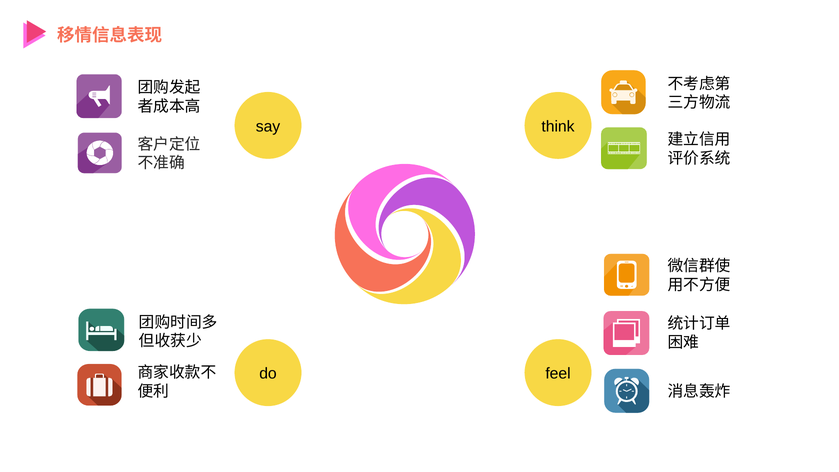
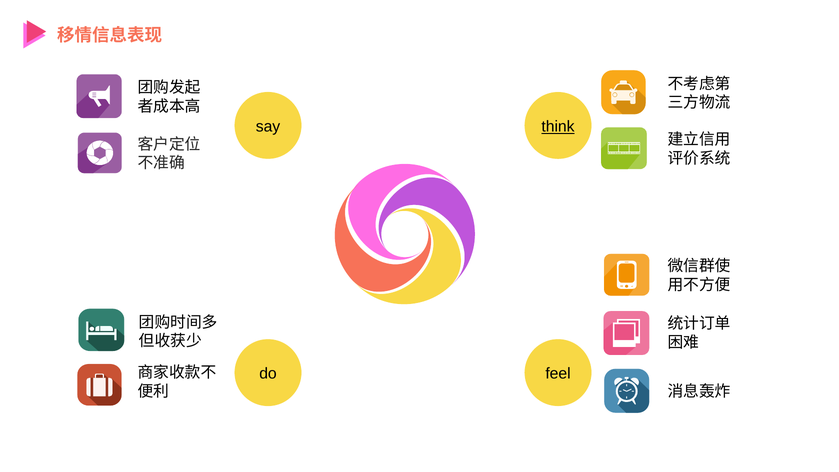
think underline: none -> present (558, 127)
